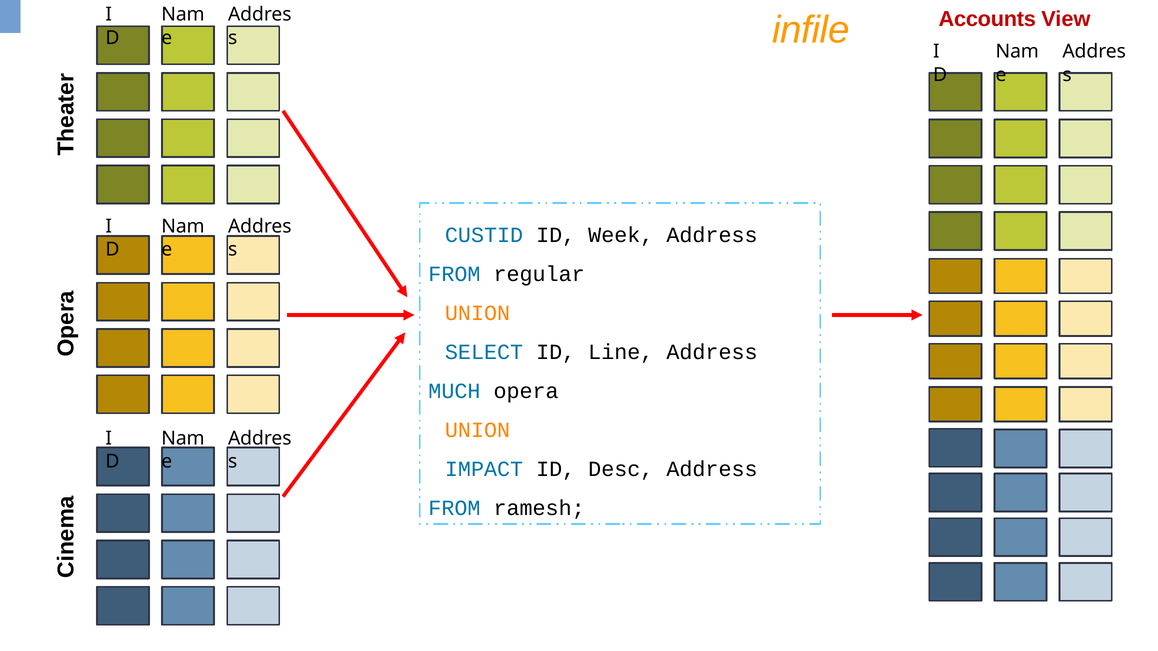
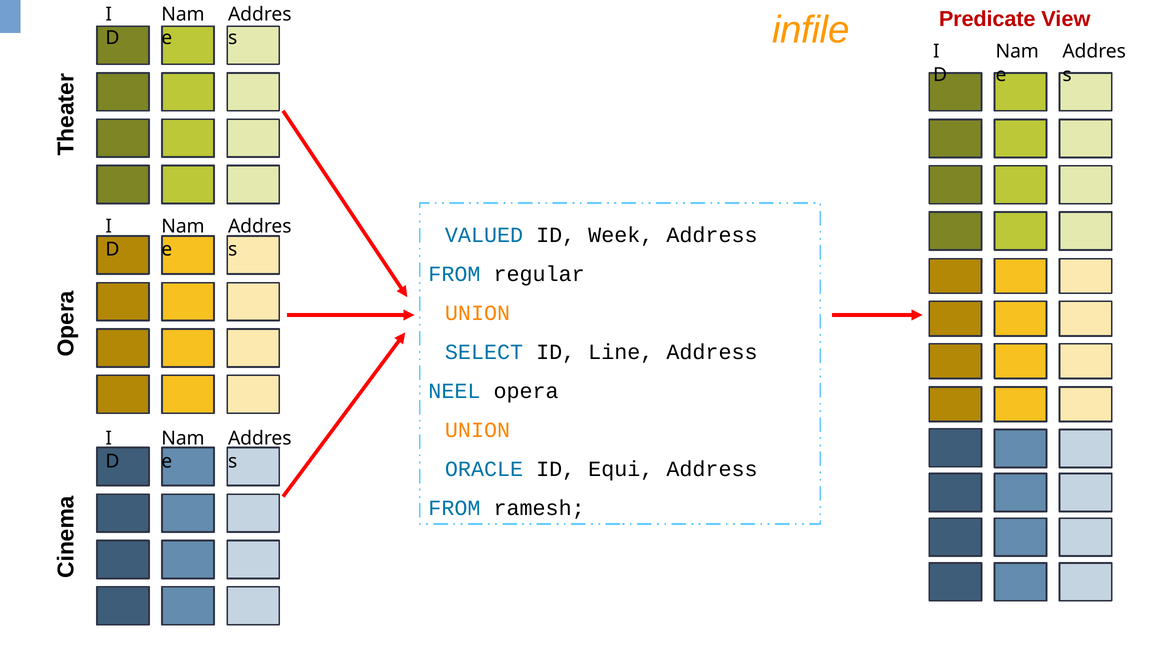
Accounts: Accounts -> Predicate (987, 19)
CUSTID: CUSTID -> VALUED (484, 235)
MUCH: MUCH -> NEEL (454, 391)
IMPACT: IMPACT -> ORACLE (484, 470)
Desc: Desc -> Equi (621, 470)
